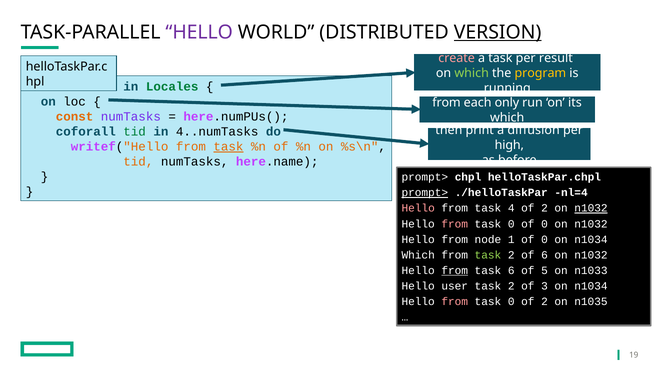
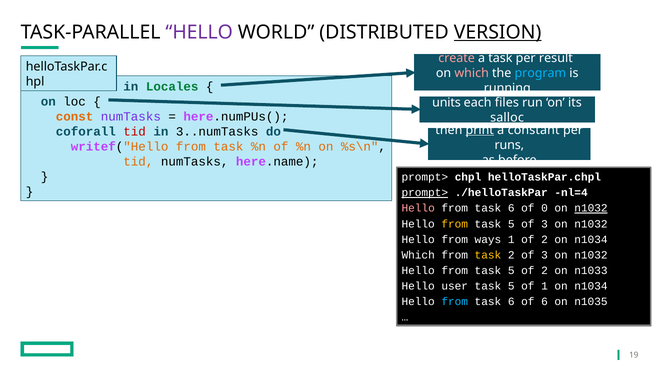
which colour: light green -> pink (472, 73)
program colour: yellow -> light blue (540, 73)
from: from -> units (447, 103)
only: only -> files (507, 103)
which: which -> salloc (507, 118)
print underline: none -> present (480, 130)
diffusion: diffusion -> constant (534, 130)
tid colour: green -> red (135, 132)
4..numTasks: 4..numTasks -> 3..numTasks (217, 132)
high: high -> runs (509, 145)
task underline: present -> none (228, 147)
4: 4 -> 6 (511, 208)
2: 2 -> 0 (544, 208)
from colour: pink -> yellow (455, 224)
0: 0 -> 5 (511, 224)
0: 0 -> 3 (544, 224)
node: node -> ways (488, 240)
1 of 0: 0 -> 2 (544, 240)
task colour: light green -> yellow (488, 255)
2 of 6: 6 -> 3 (544, 255)
from underline: present -> none (455, 271)
6: 6 -> 5 (511, 271)
5: 5 -> 2 (544, 271)
2: 2 -> 5 (511, 286)
of 3: 3 -> 1 (544, 286)
from colour: pink -> light blue (455, 302)
0: 0 -> 6 (511, 302)
2: 2 -> 6 (544, 302)
